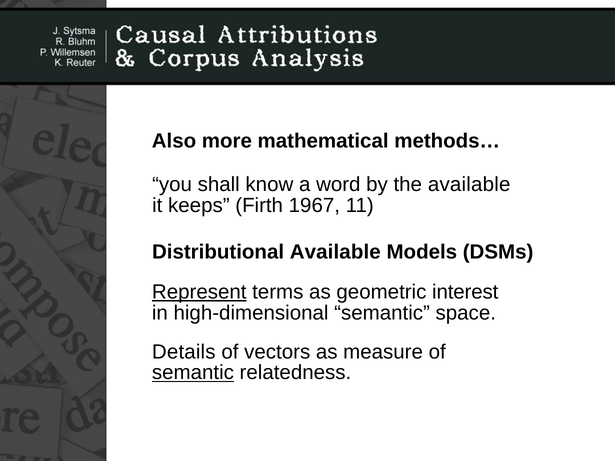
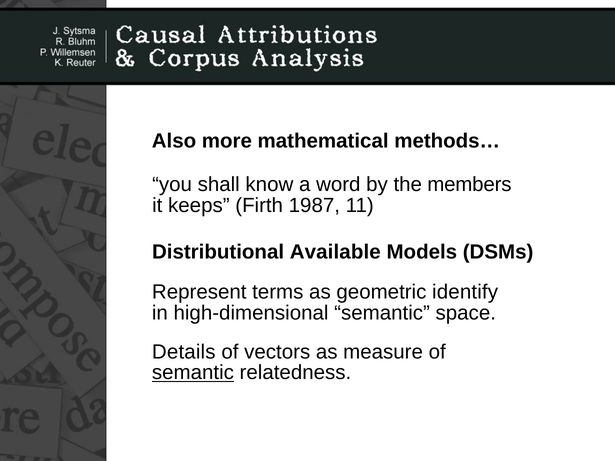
the available: available -> members (469, 185)
1967: 1967 -> 1987 (314, 206)
Represent underline: present -> none (199, 292)
interest: interest -> identify (465, 292)
